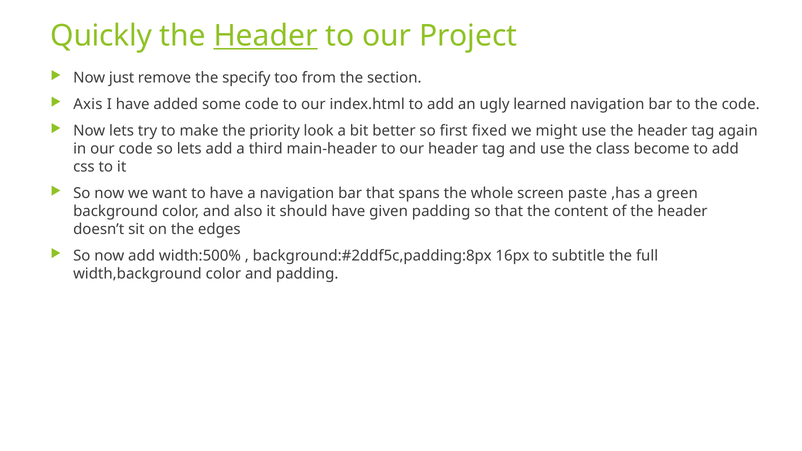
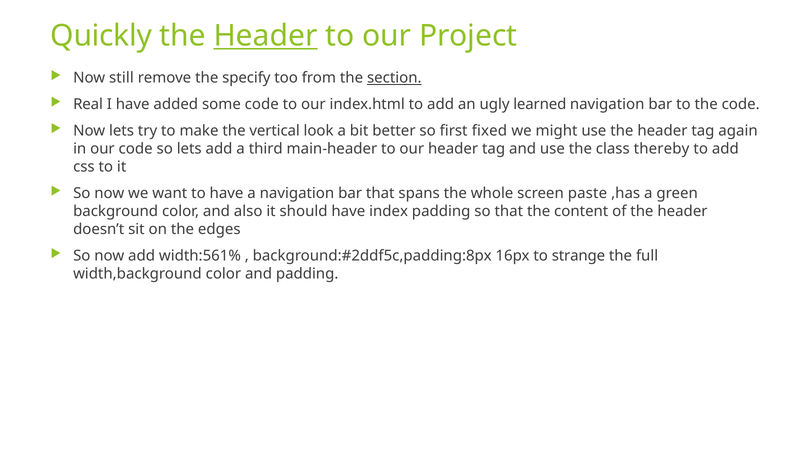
just: just -> still (121, 78)
section underline: none -> present (394, 78)
Axis: Axis -> Real (88, 104)
priority: priority -> vertical (275, 131)
become: become -> thereby (662, 149)
given: given -> index (389, 211)
width:500%: width:500% -> width:561% (200, 256)
subtitle: subtitle -> strange (578, 256)
